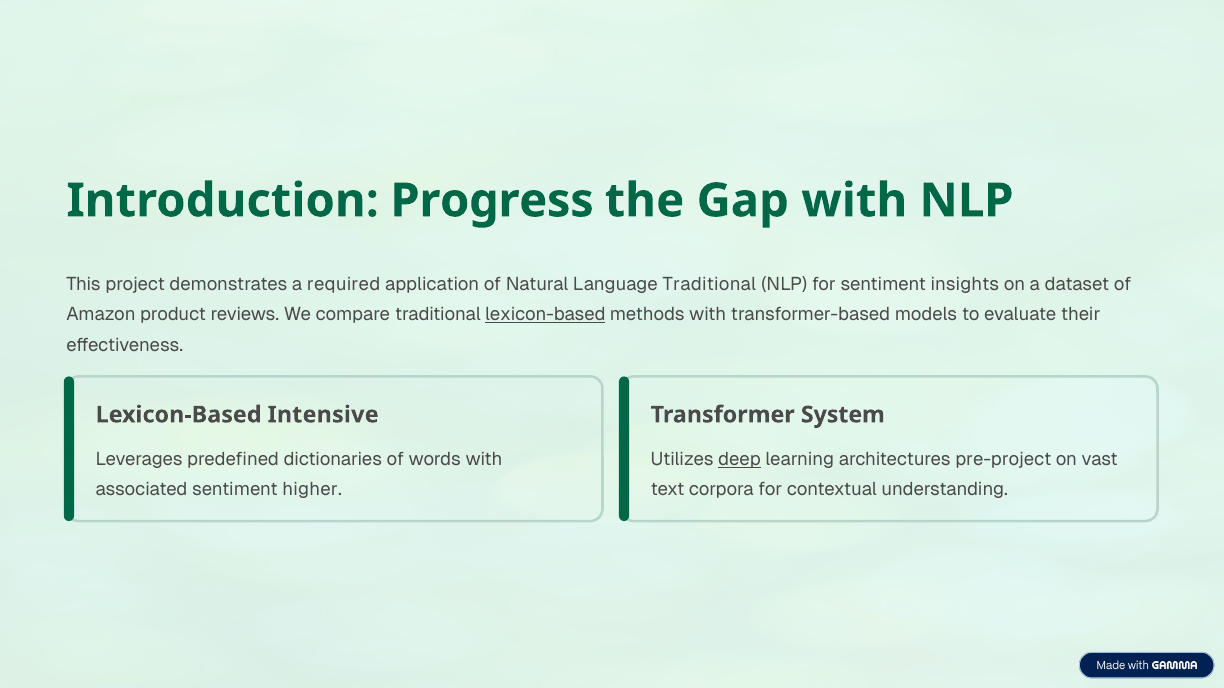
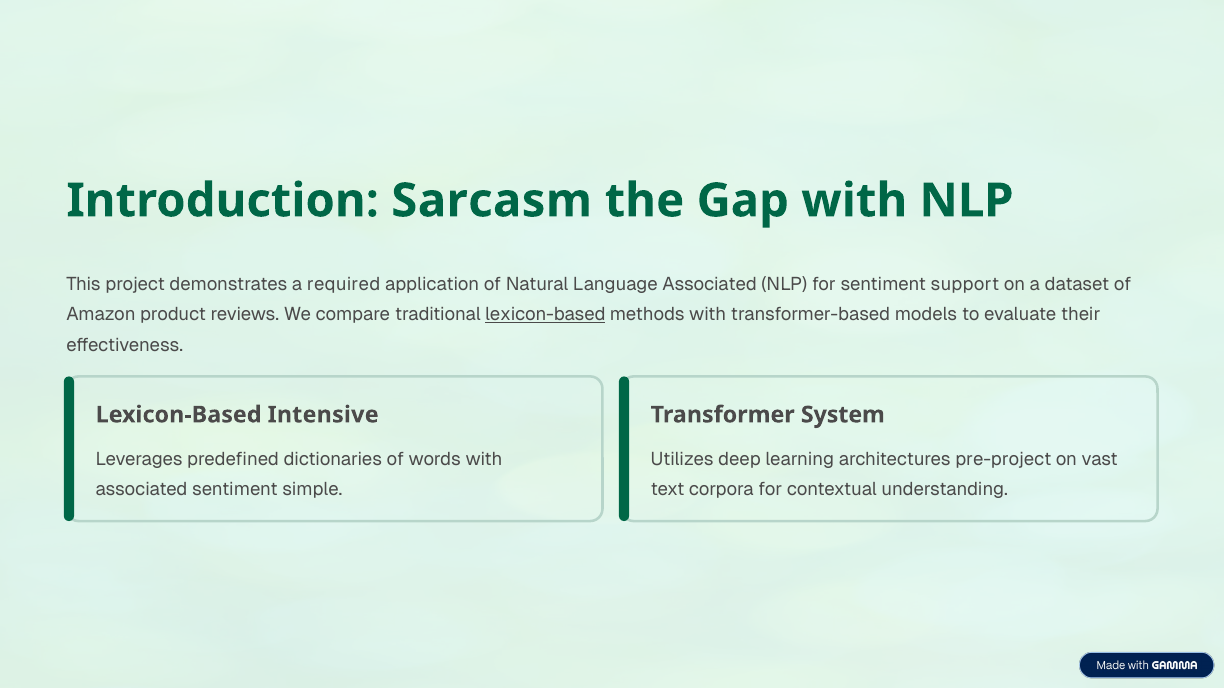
Progress: Progress -> Sarcasm (492, 201)
Language Traditional: Traditional -> Associated (710, 285)
insights: insights -> support (965, 285)
deep underline: present -> none (740, 460)
higher: higher -> simple (312, 490)
